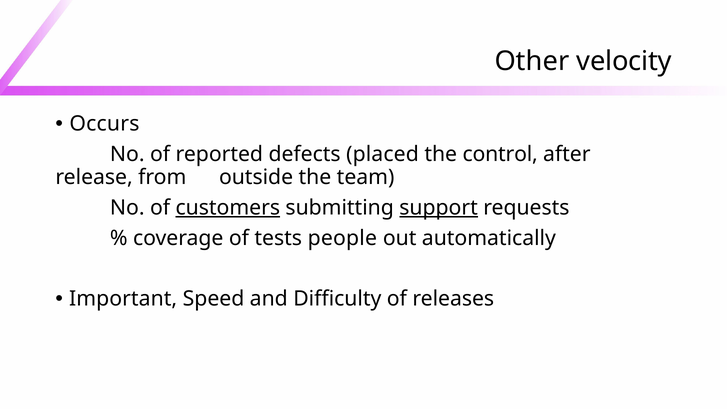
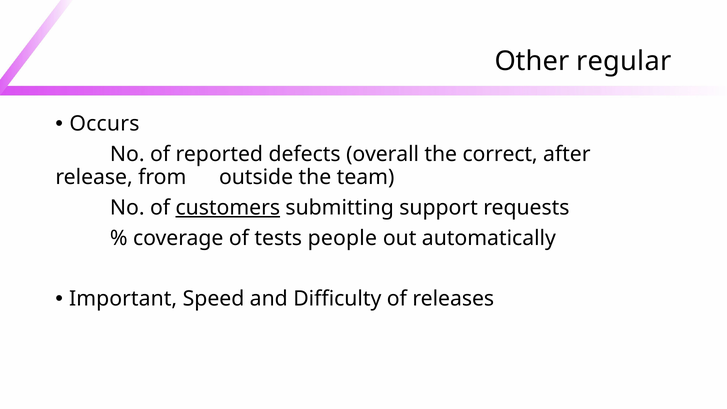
velocity: velocity -> regular (624, 61)
placed: placed -> overall (383, 154)
control: control -> correct (500, 154)
support underline: present -> none (439, 208)
